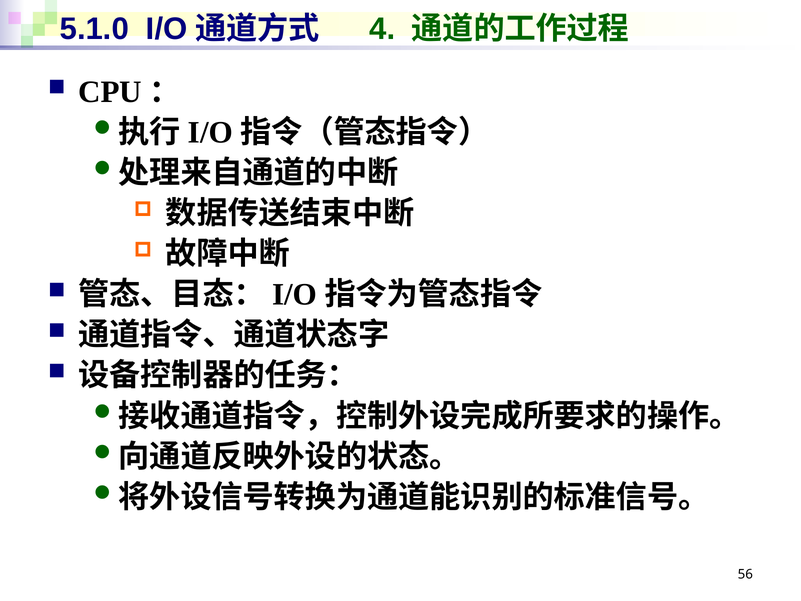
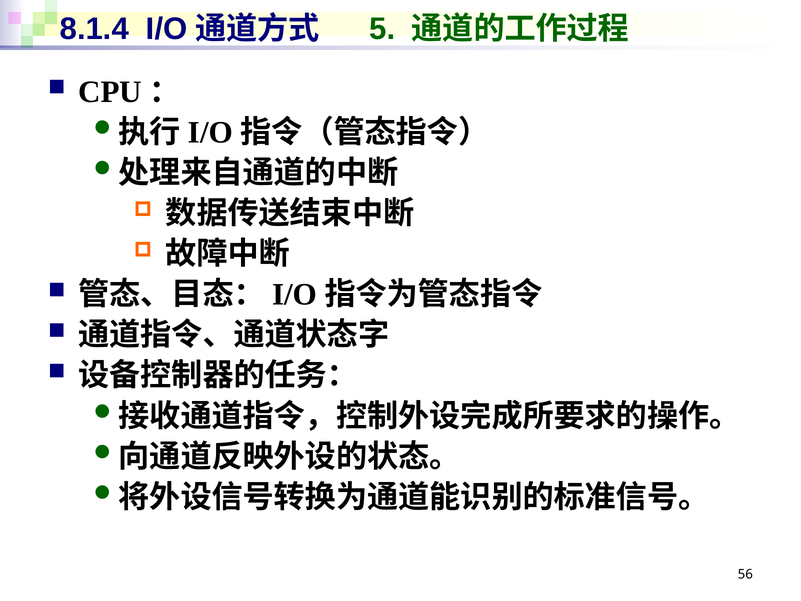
5.1.0: 5.1.0 -> 8.1.4 (94, 29)
4: 4 -> 5 (382, 29)
